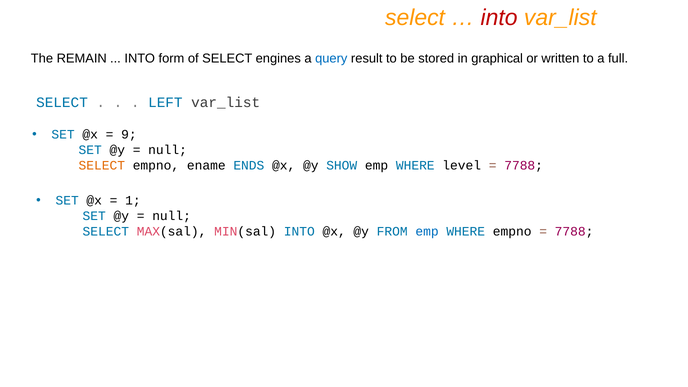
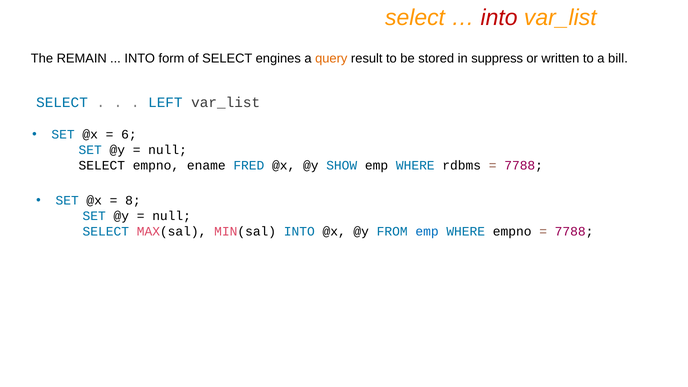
query colour: blue -> orange (331, 58)
graphical: graphical -> suppress (497, 58)
full: full -> bill (618, 58)
9: 9 -> 6 (129, 135)
SELECT colour: orange -> black (102, 166)
ENDS: ENDS -> FRED (249, 166)
level: level -> rdbms (462, 166)
1: 1 -> 8 (133, 201)
